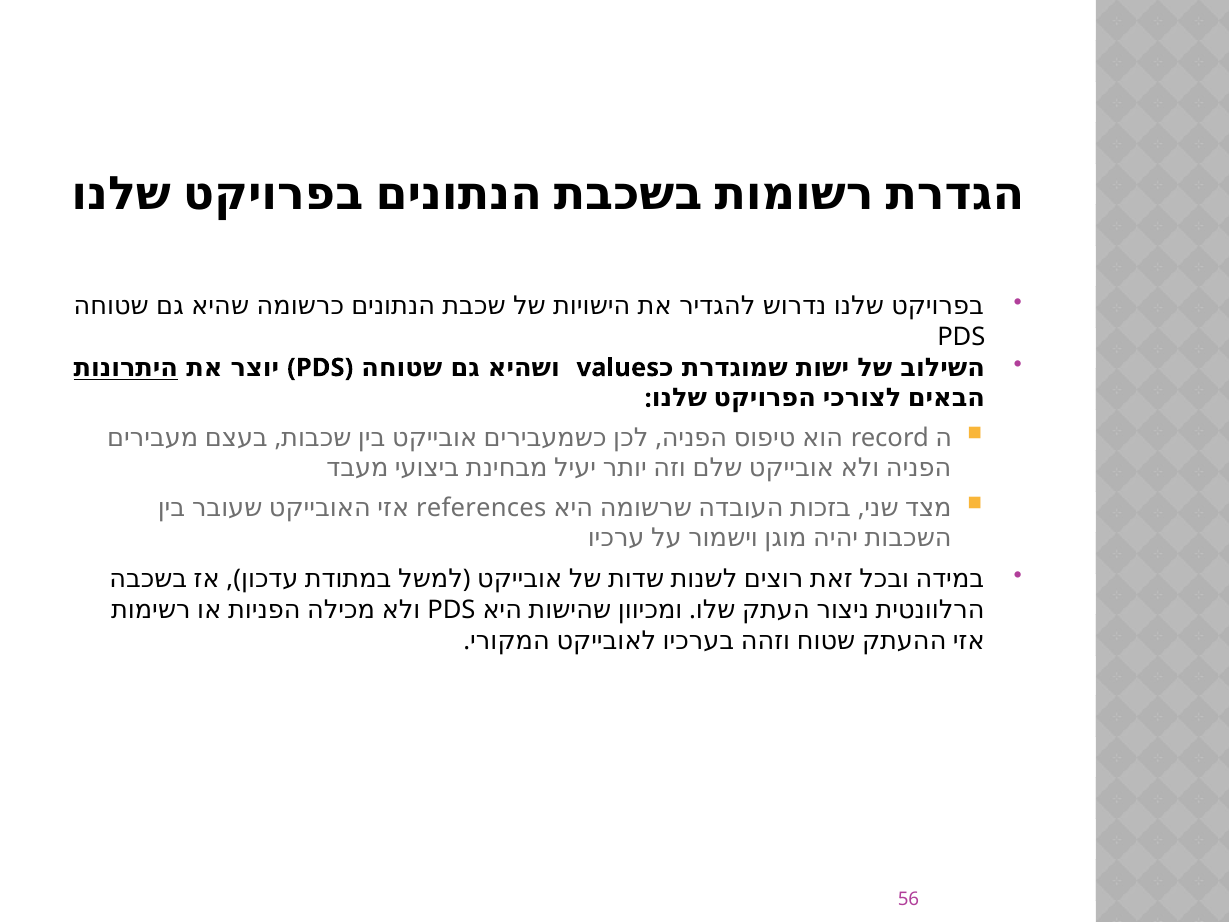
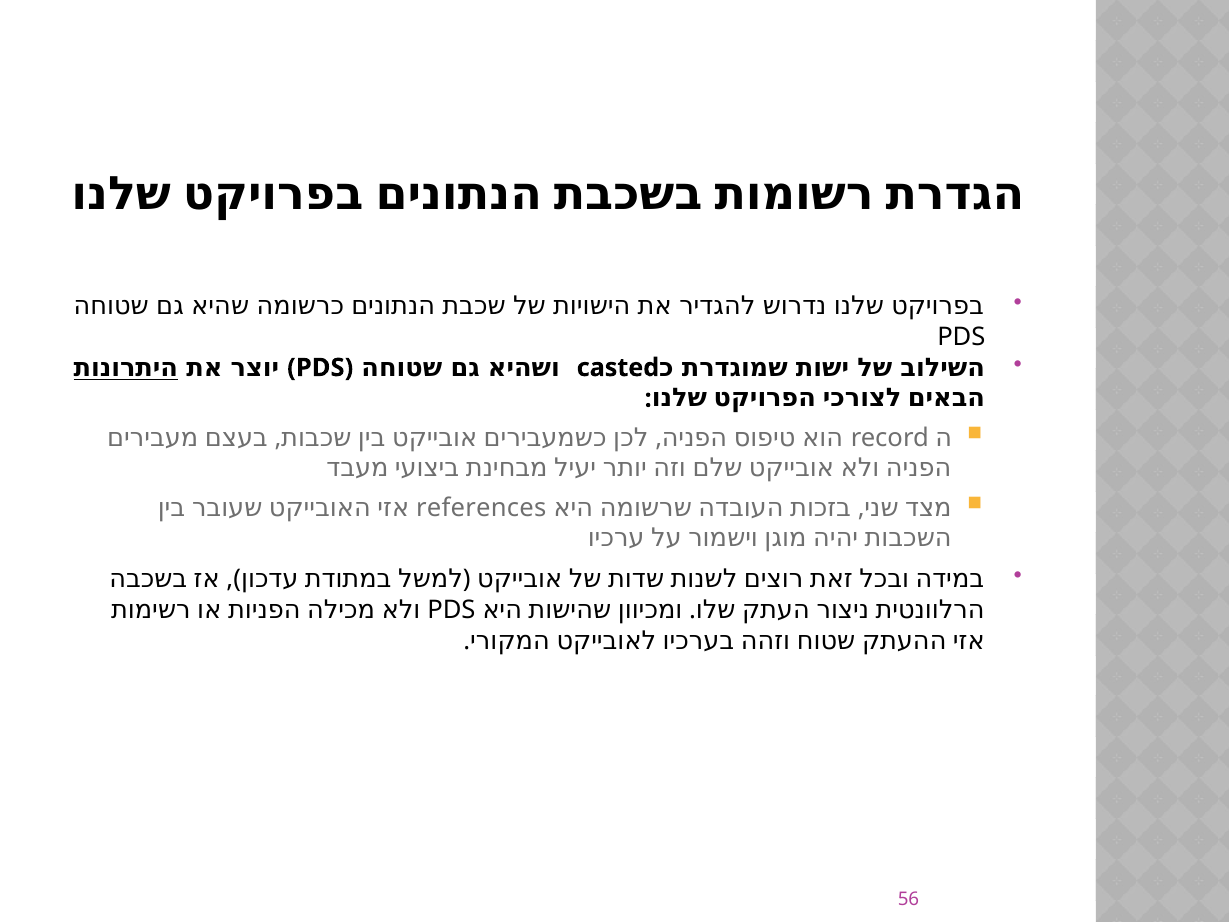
values: values -> casted (618, 368)
